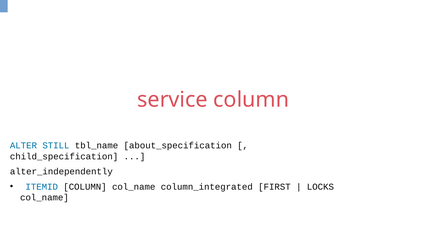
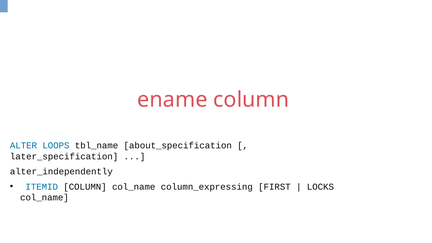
service: service -> ename (172, 100)
STILL: STILL -> LOOPS (56, 146)
child_specification: child_specification -> later_specification (64, 156)
column_integrated: column_integrated -> column_expressing (207, 187)
